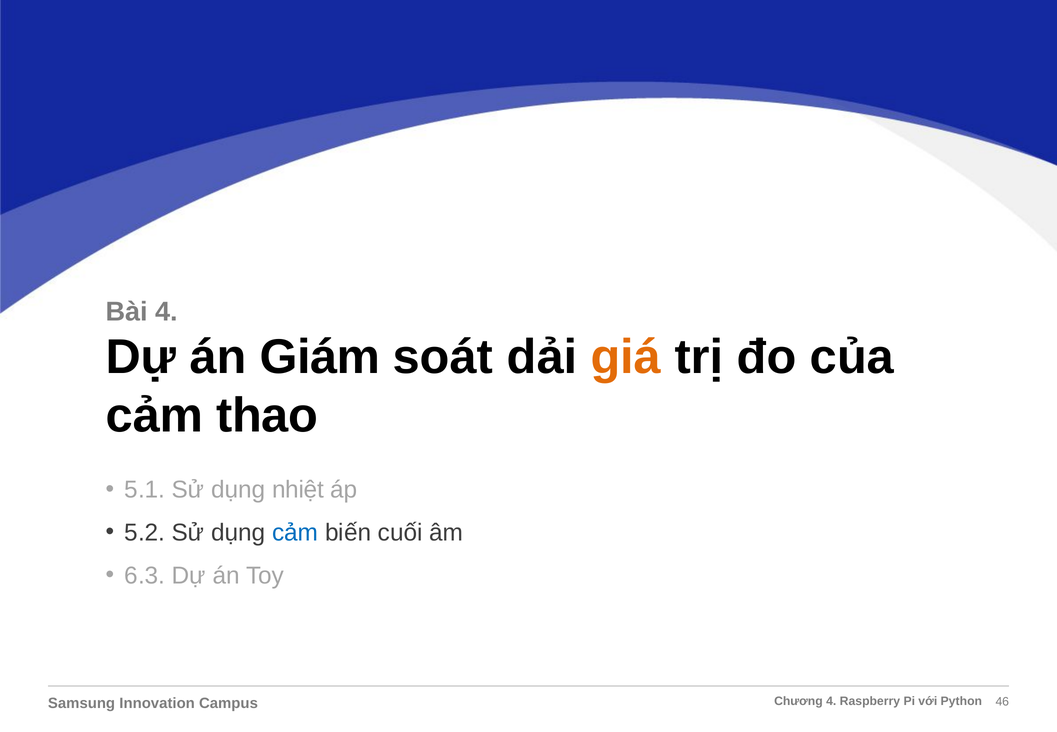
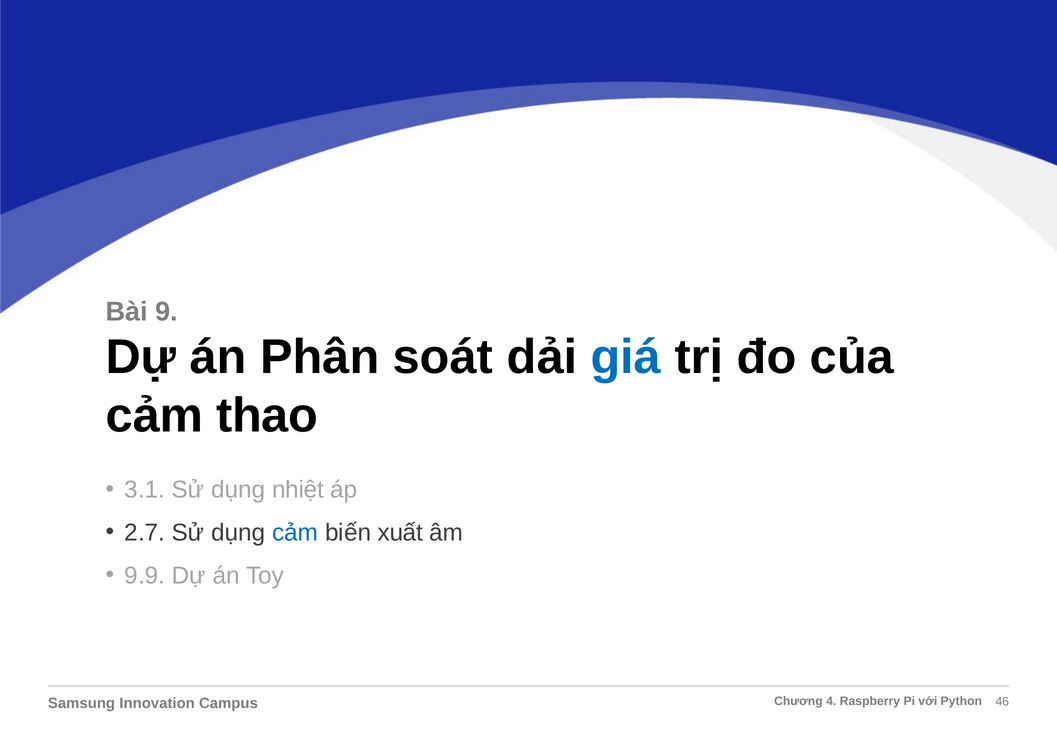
Bài 4: 4 -> 9 (167, 312)
Giám: Giám -> Phân (320, 357)
giá colour: orange -> blue (626, 357)
5.1: 5.1 -> 3.1 (145, 490)
5.2: 5.2 -> 2.7 (145, 533)
cuối: cuối -> xuất (400, 533)
6.3: 6.3 -> 9.9 (145, 576)
